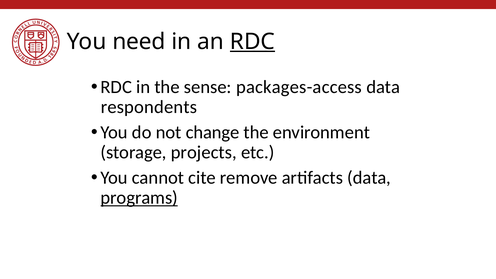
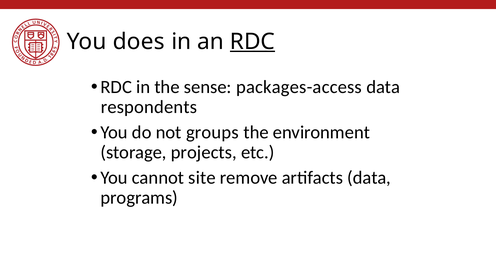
need: need -> does (139, 42)
change: change -> groups (212, 132)
cite: cite -> site (202, 178)
programs underline: present -> none (139, 198)
